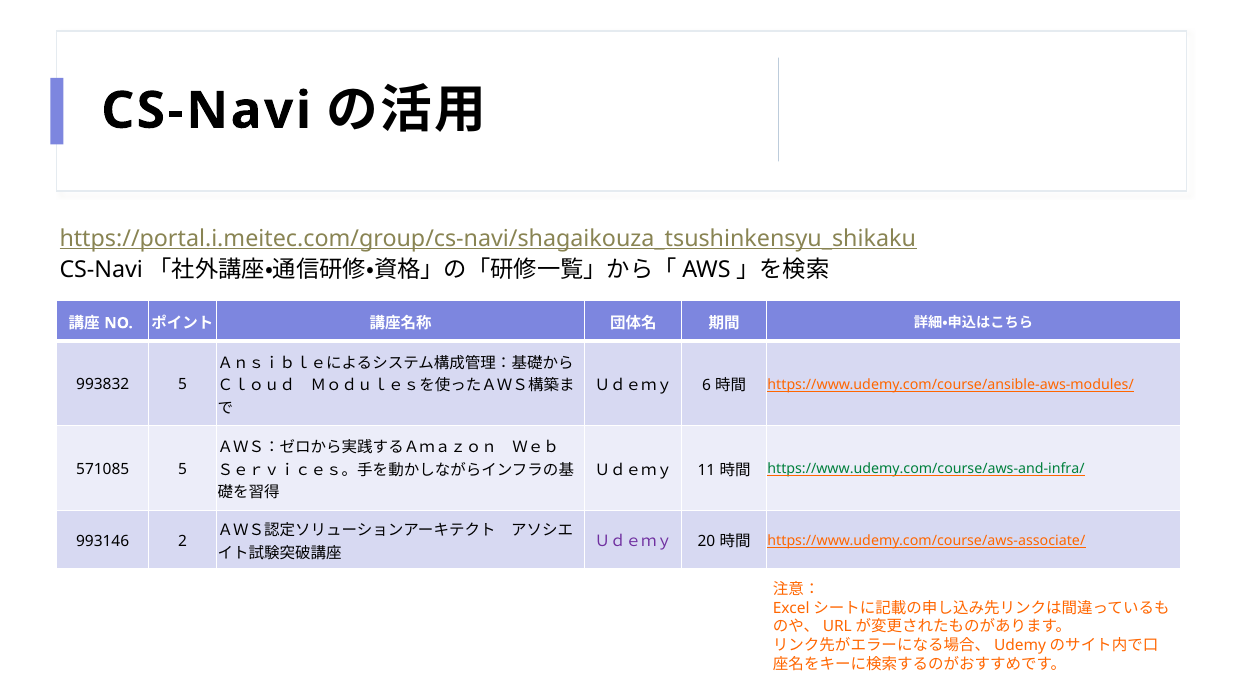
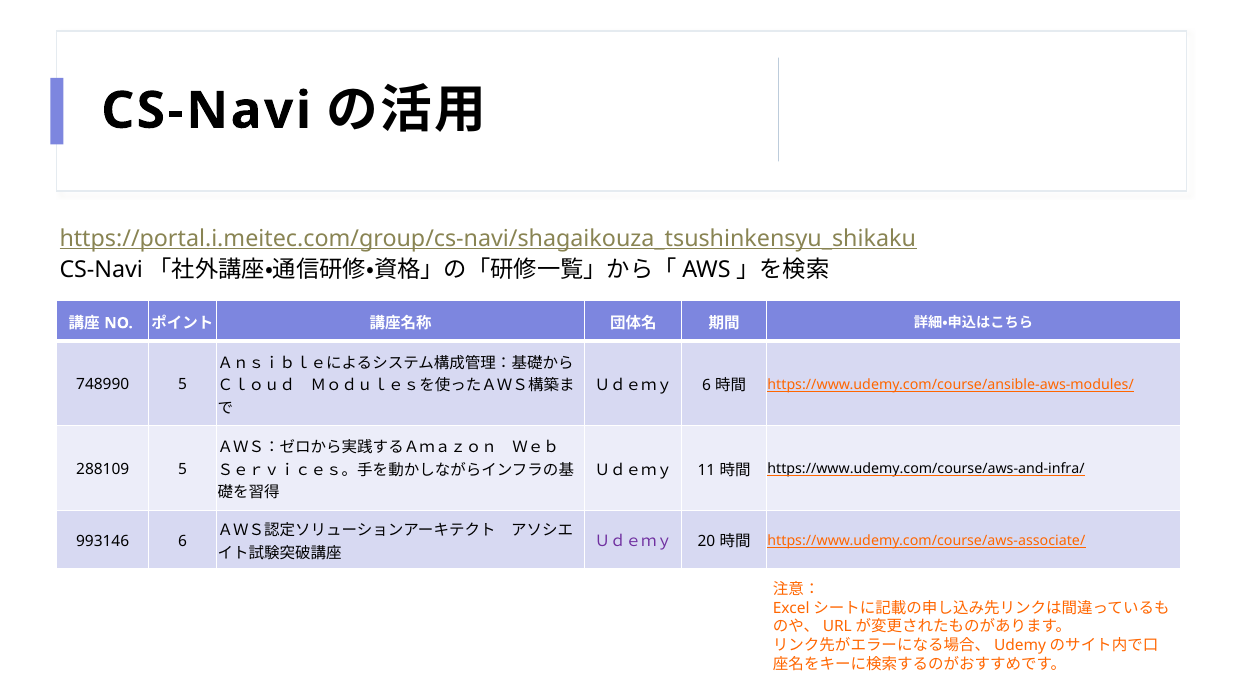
993832: 993832 -> 748990 (103, 385)
https://www.udemy.com/course/aws-and-infra/ colour: green -> black (926, 470)
571085: 571085 -> 288109 (103, 470)
993146 2: 2 -> 6 (183, 541)
